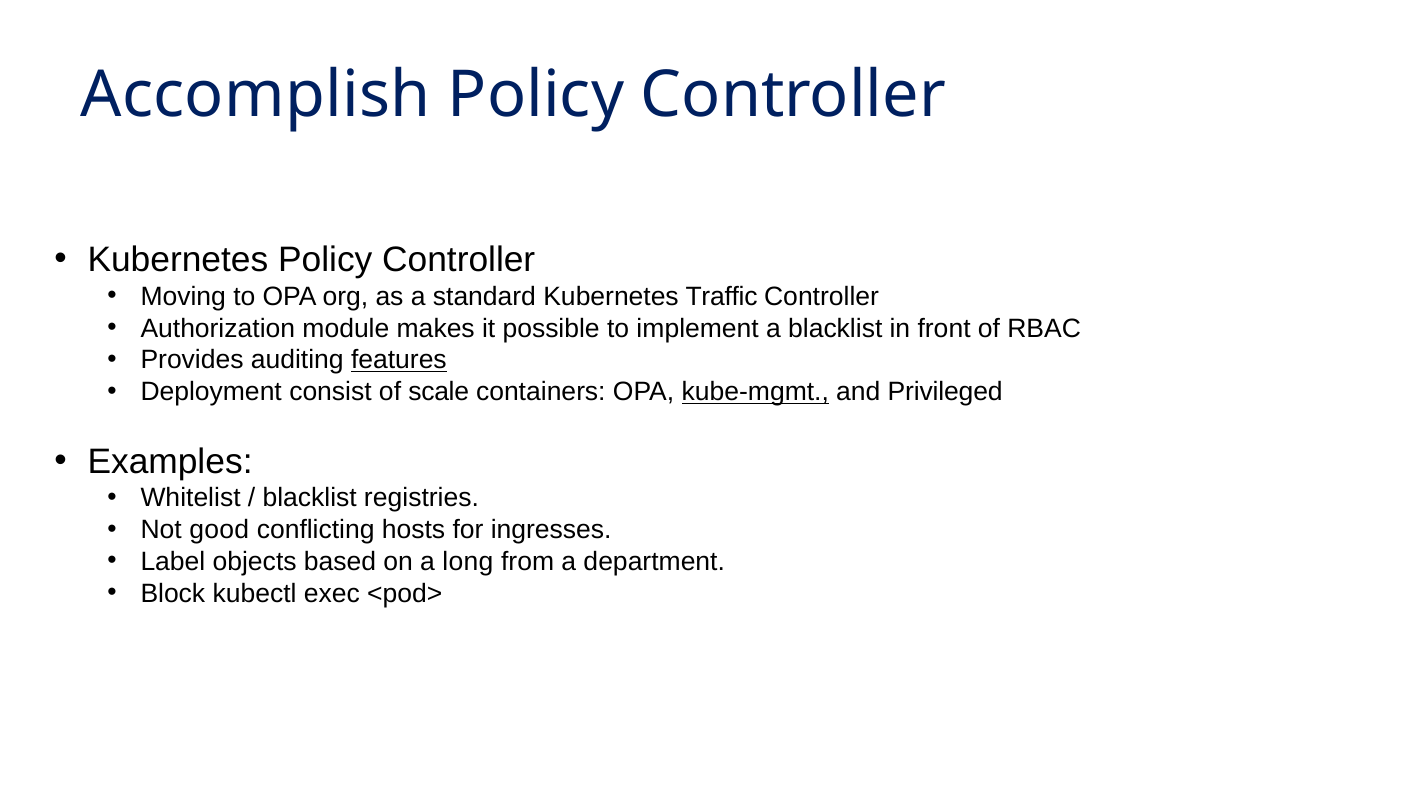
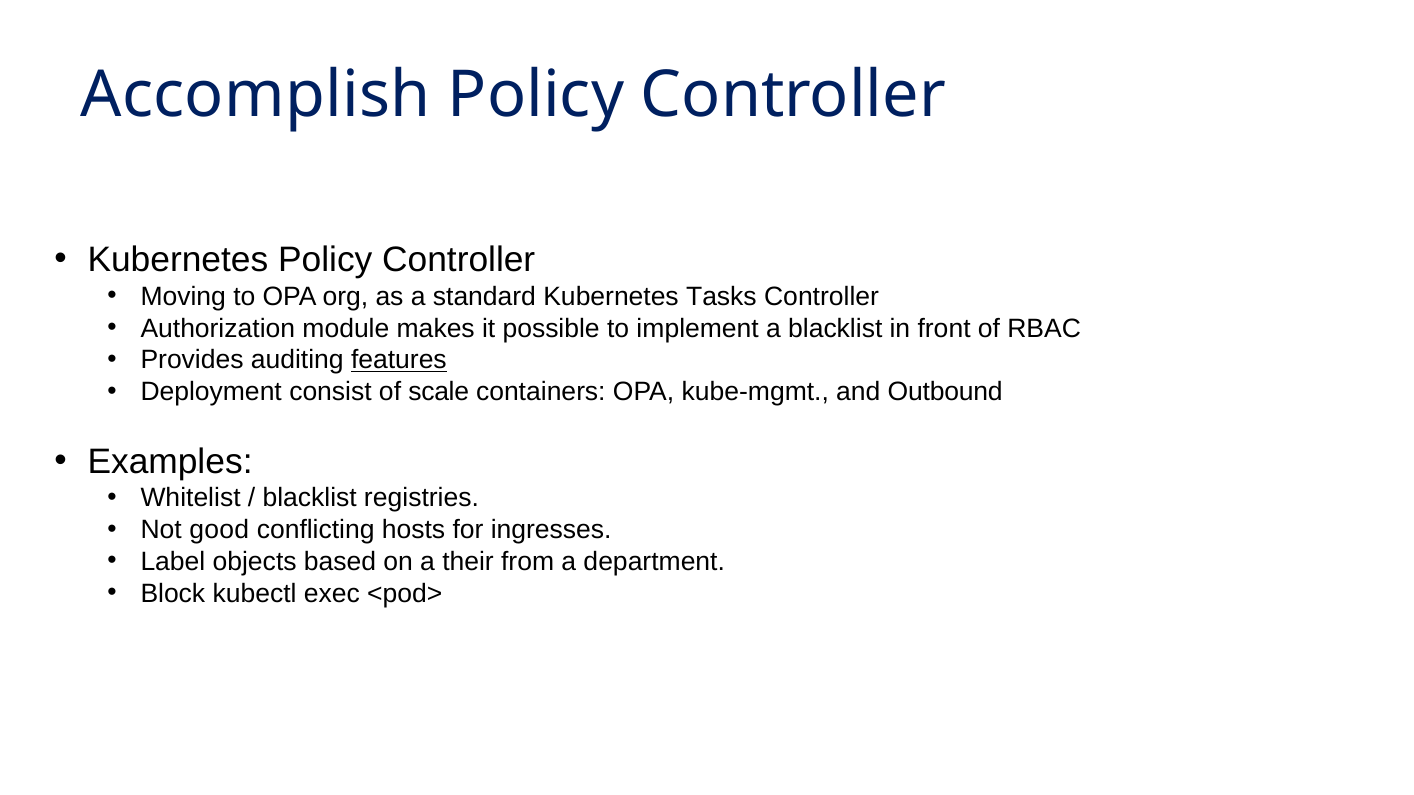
Traffic: Traffic -> Tasks (721, 297)
kube-mgmt underline: present -> none (755, 392)
Privileged: Privileged -> Outbound (945, 392)
long: long -> their (468, 562)
